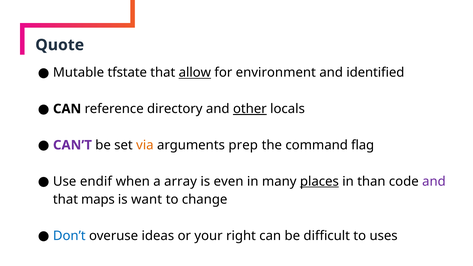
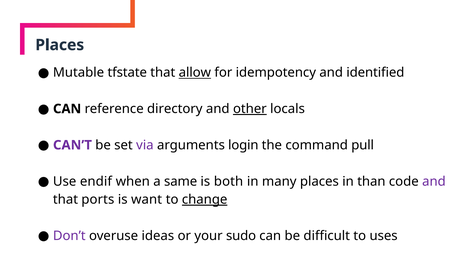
Quote: Quote -> Places (60, 45)
environment: environment -> idempotency (276, 73)
via colour: orange -> purple (145, 145)
prep: prep -> login (243, 145)
flag: flag -> pull (363, 145)
array: array -> same (181, 181)
even: even -> both (229, 181)
places underline: present -> none (319, 181)
maps: maps -> ports (98, 200)
change underline: none -> present (205, 200)
Don’t colour: blue -> purple (69, 236)
right: right -> sudo (241, 236)
